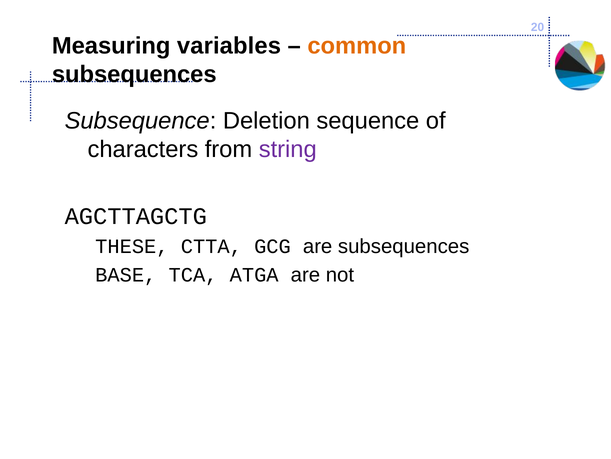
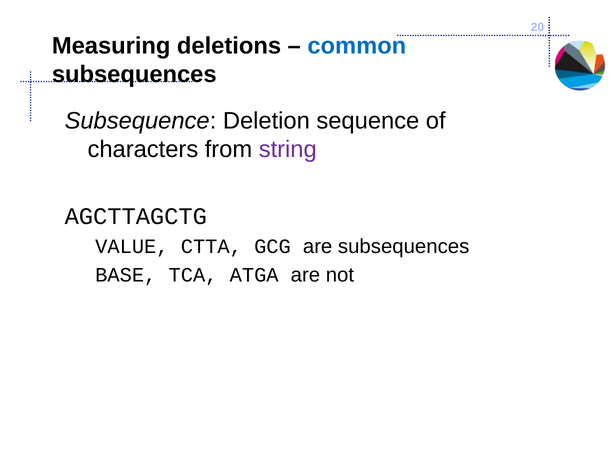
variables: variables -> deletions (229, 46)
common colour: orange -> blue (357, 46)
THESE: THESE -> VALUE (132, 246)
